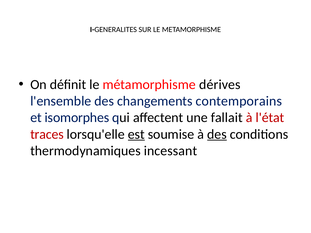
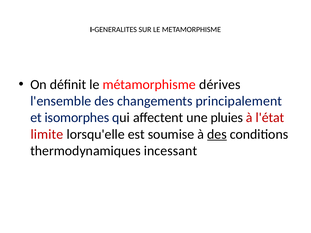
contemporains: contemporains -> principalement (239, 101)
fallait: fallait -> pluies (227, 118)
traces: traces -> limite (47, 134)
est underline: present -> none (136, 134)
